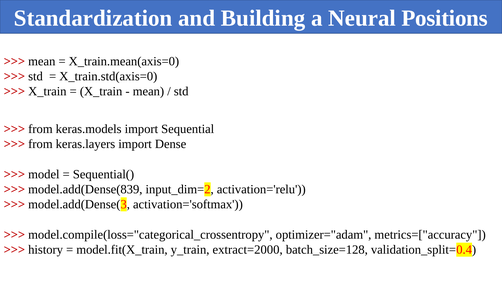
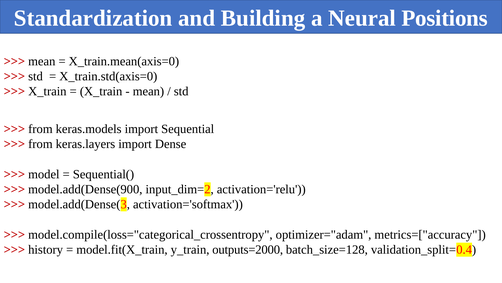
model.add(Dense(839: model.add(Dense(839 -> model.add(Dense(900 (85, 189)
extract=2000: extract=2000 -> outputs=2000 (248, 249)
